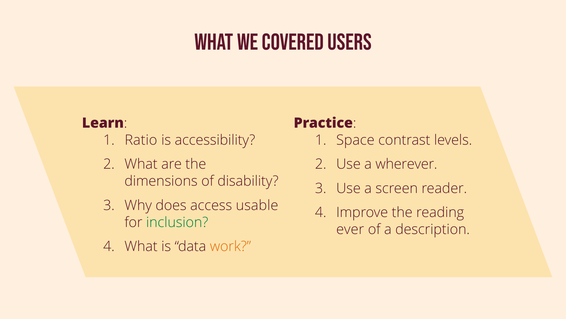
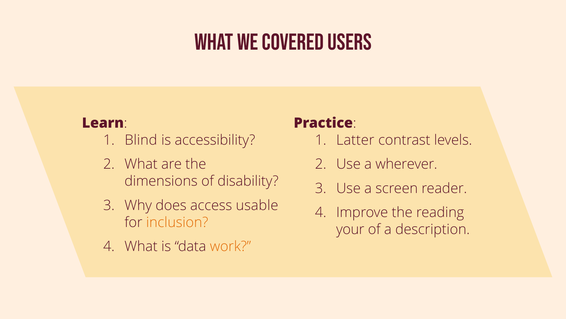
Ratio: Ratio -> Blind (141, 140)
Space: Space -> Latter (355, 140)
inclusion colour: green -> orange (177, 222)
ever: ever -> your (350, 229)
